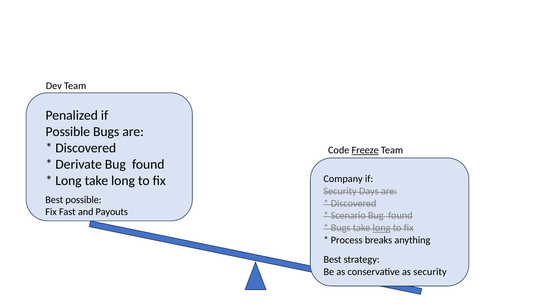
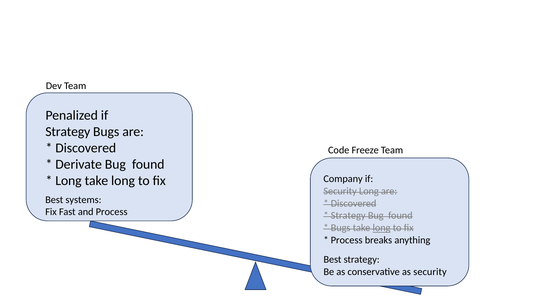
Possible: Possible -> Strategy (68, 132)
Freeze underline: present -> none (365, 150)
Security Days: Days -> Long (369, 191)
Best possible: possible -> systems (83, 200)
and Payouts: Payouts -> Process (112, 212)
Scenario: Scenario -> Strategy (348, 216)
